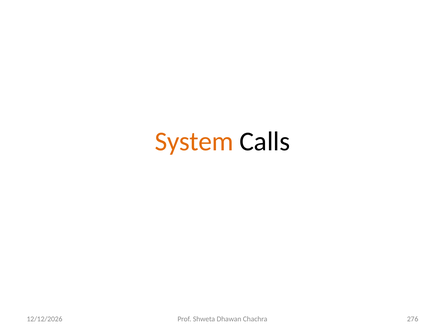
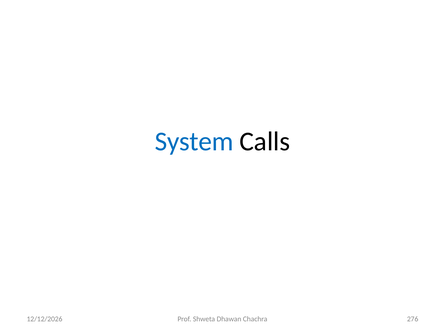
System colour: orange -> blue (194, 141)
